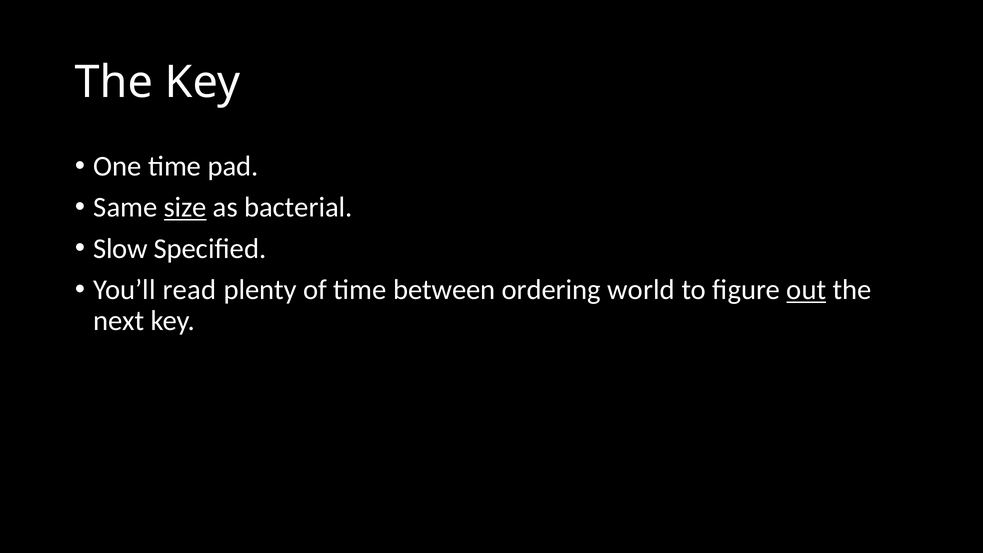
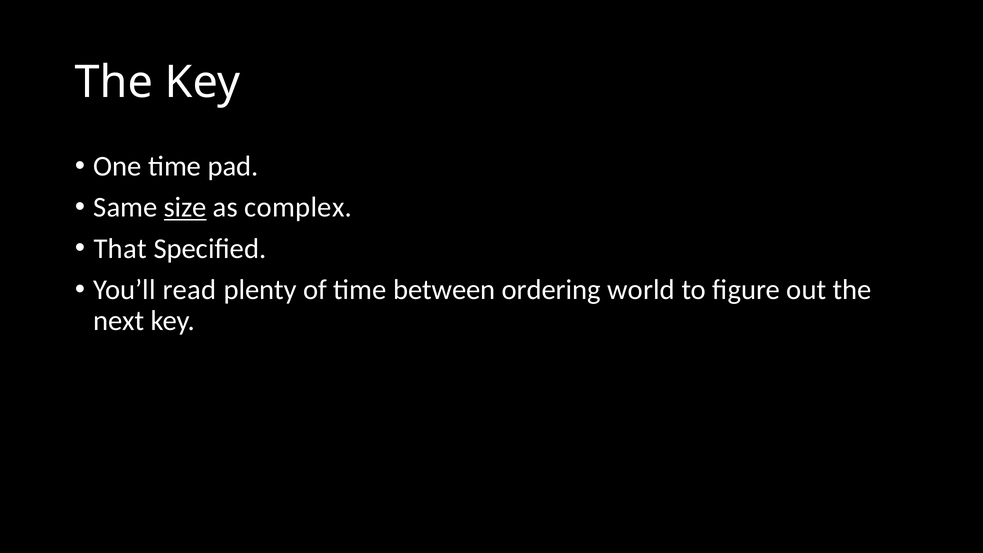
bacterial: bacterial -> complex (298, 207)
Slow: Slow -> That (120, 249)
out underline: present -> none (806, 290)
